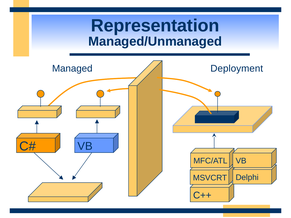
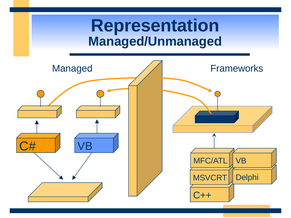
Deployment: Deployment -> Frameworks (237, 69)
